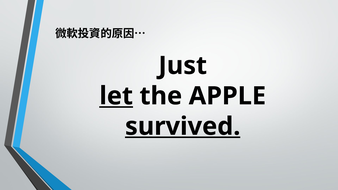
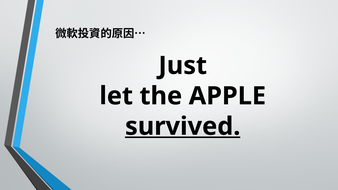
let underline: present -> none (116, 96)
